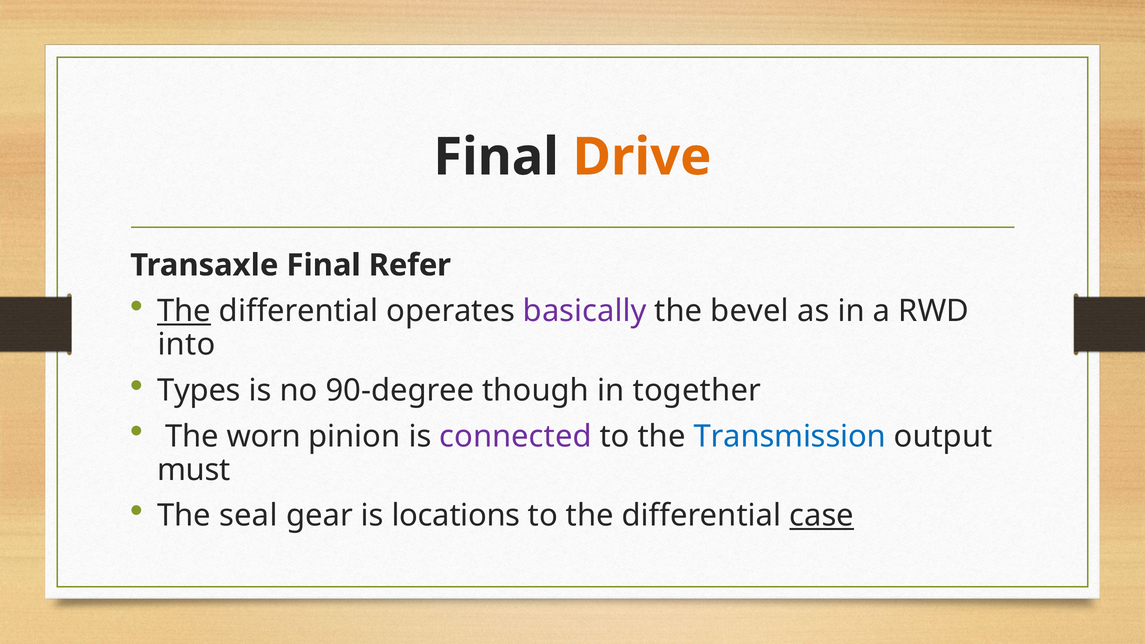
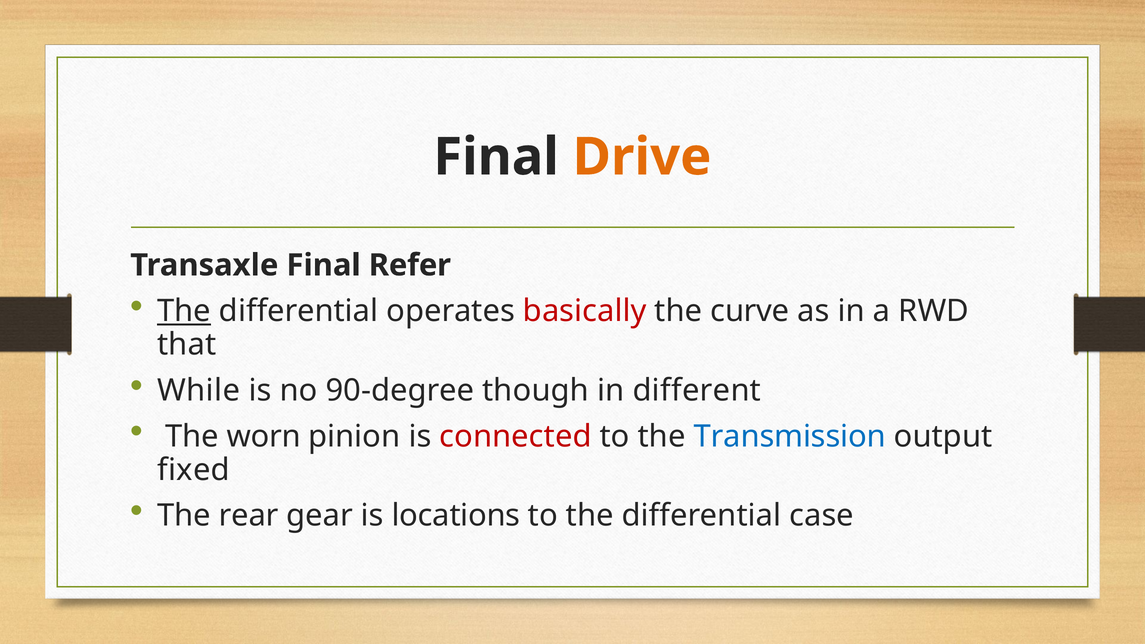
basically colour: purple -> red (585, 311)
bevel: bevel -> curve (750, 311)
into: into -> that (187, 345)
Types: Types -> While (199, 391)
together: together -> different (697, 391)
connected colour: purple -> red (516, 436)
must: must -> fixed (194, 470)
seal: seal -> rear (249, 516)
case underline: present -> none (822, 516)
